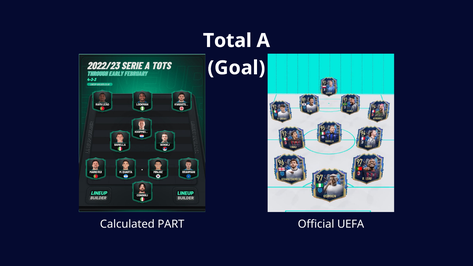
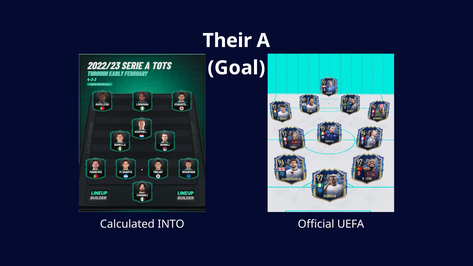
Total: Total -> Their (227, 41)
PART: PART -> INTO (171, 224)
